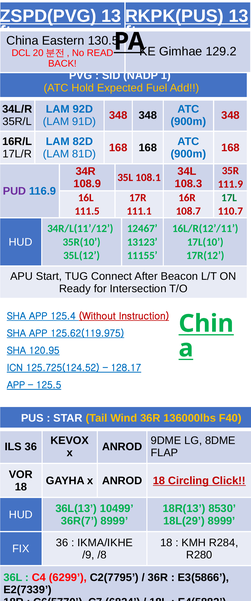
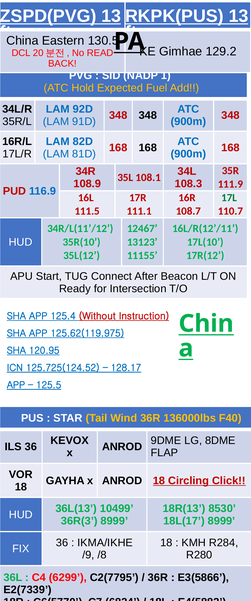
PUD colour: purple -> red (14, 191)
36R(7: 36R(7 -> 36R(3 (79, 521)
18L(29: 18L(29 -> 18L(17 (184, 521)
